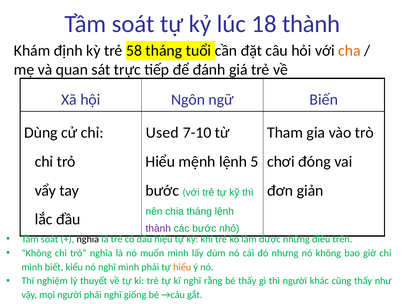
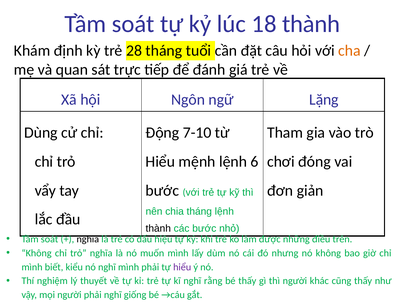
58: 58 -> 28 (134, 51)
Biến: Biến -> Lặng (324, 100)
Used: Used -> Động (162, 133)
5: 5 -> 6 (255, 161)
thành colour: purple -> black (158, 228)
hiểu colour: orange -> purple (182, 267)
